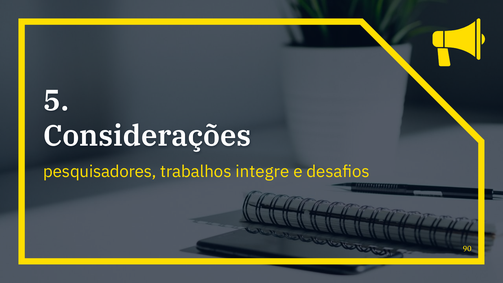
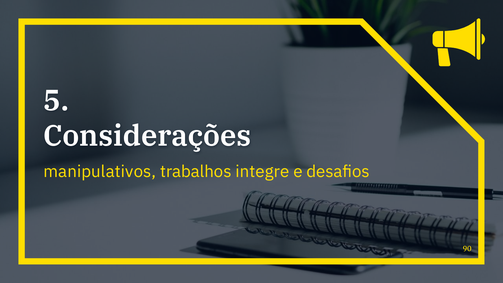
pesquisadores: pesquisadores -> manipulativos (100, 172)
